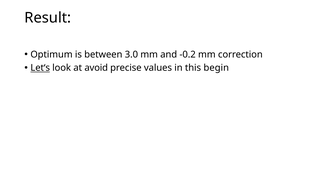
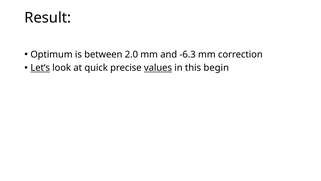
3.0: 3.0 -> 2.0 (131, 54)
-0.2: -0.2 -> -6.3 (188, 54)
avoid: avoid -> quick (96, 68)
values underline: none -> present (158, 68)
